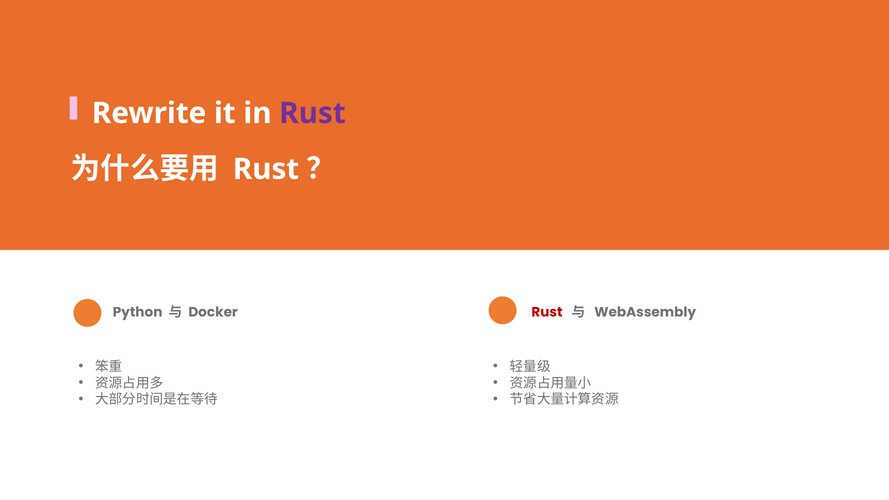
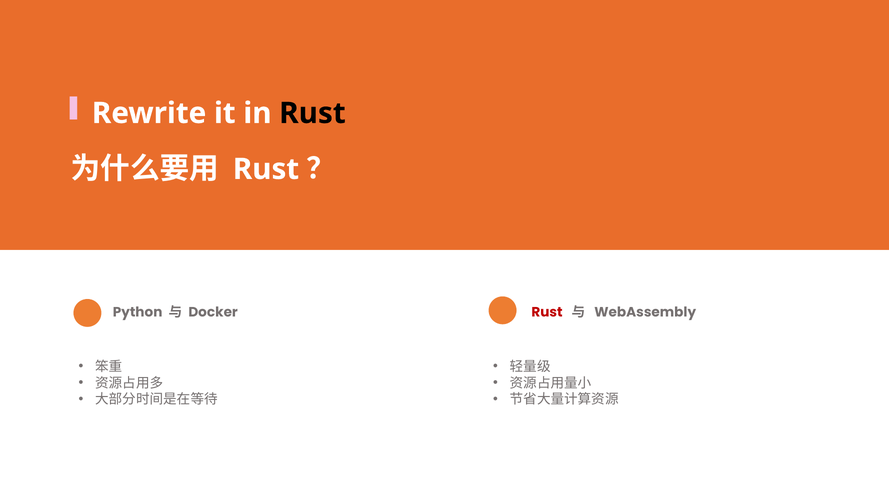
Rust colour: purple -> black (312, 113)
